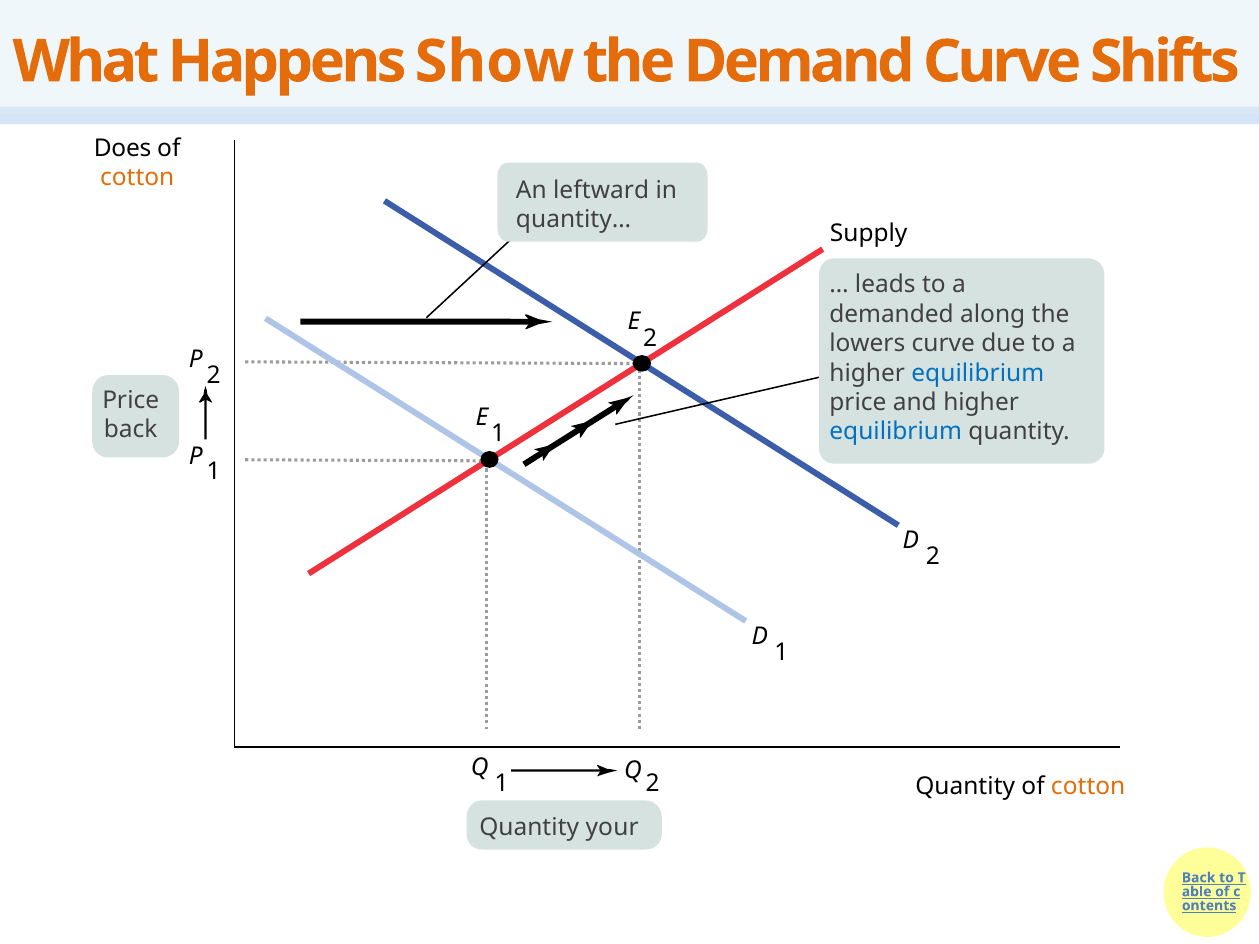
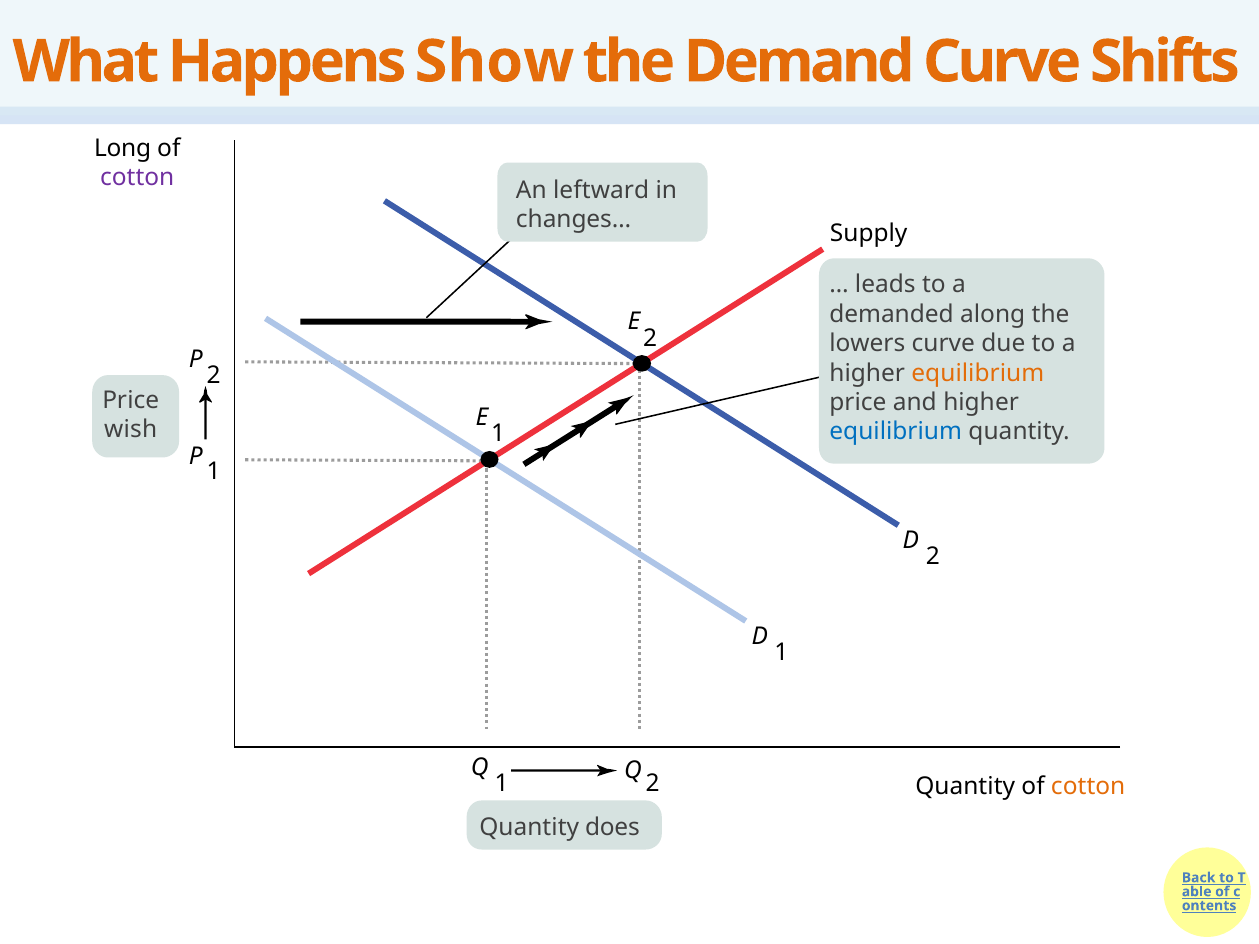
Does: Does -> Long (123, 148)
cotton colour: orange -> purple (137, 178)
quantity…: quantity… -> changes… (574, 220)
equilibrium colour: blue -> orange (978, 373)
back: back -> wish (131, 430)
your: your -> does (612, 828)
